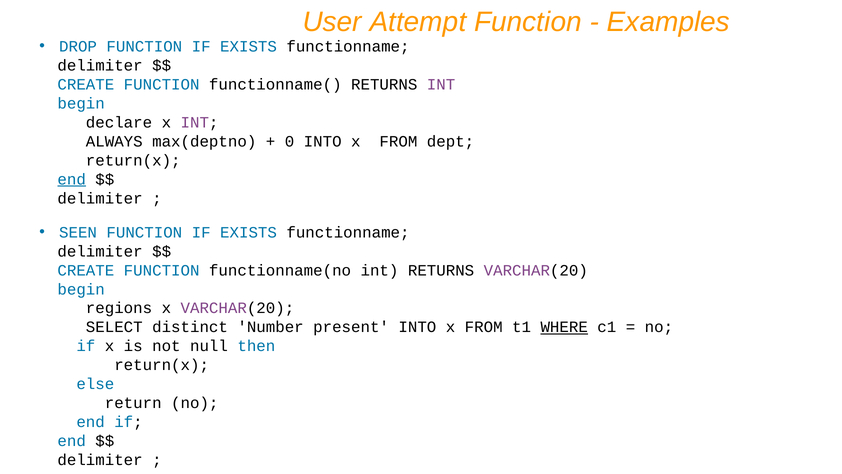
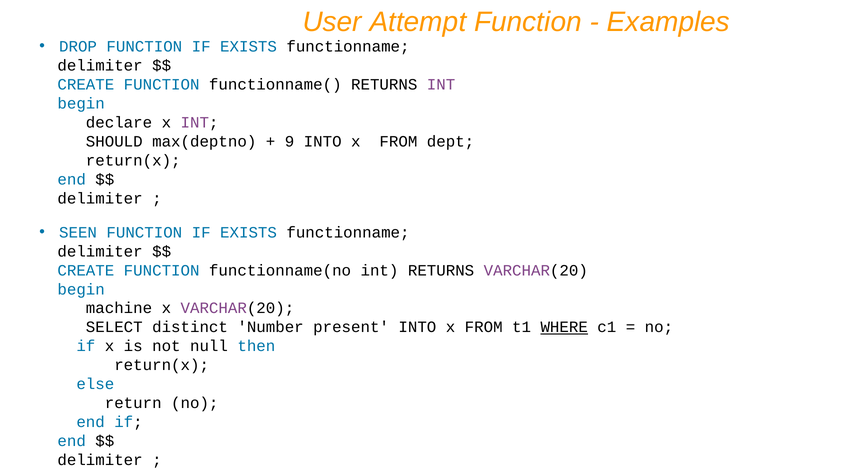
ALWAYS: ALWAYS -> SHOULD (114, 141)
0: 0 -> 9 (290, 141)
end underline: present -> none (72, 179)
regions: regions -> machine (119, 308)
